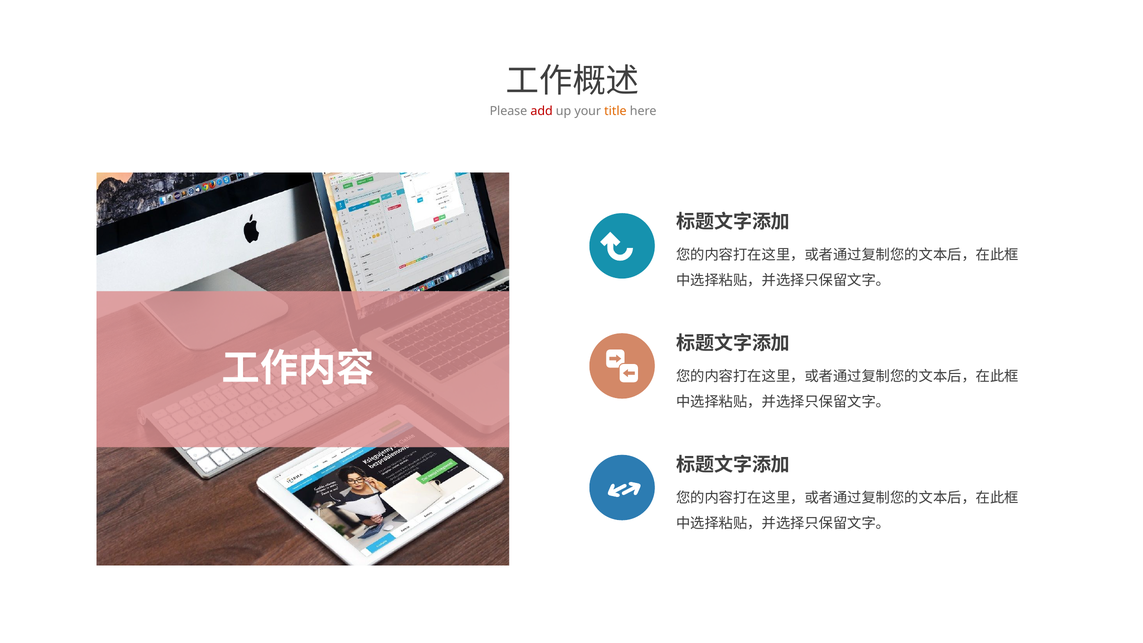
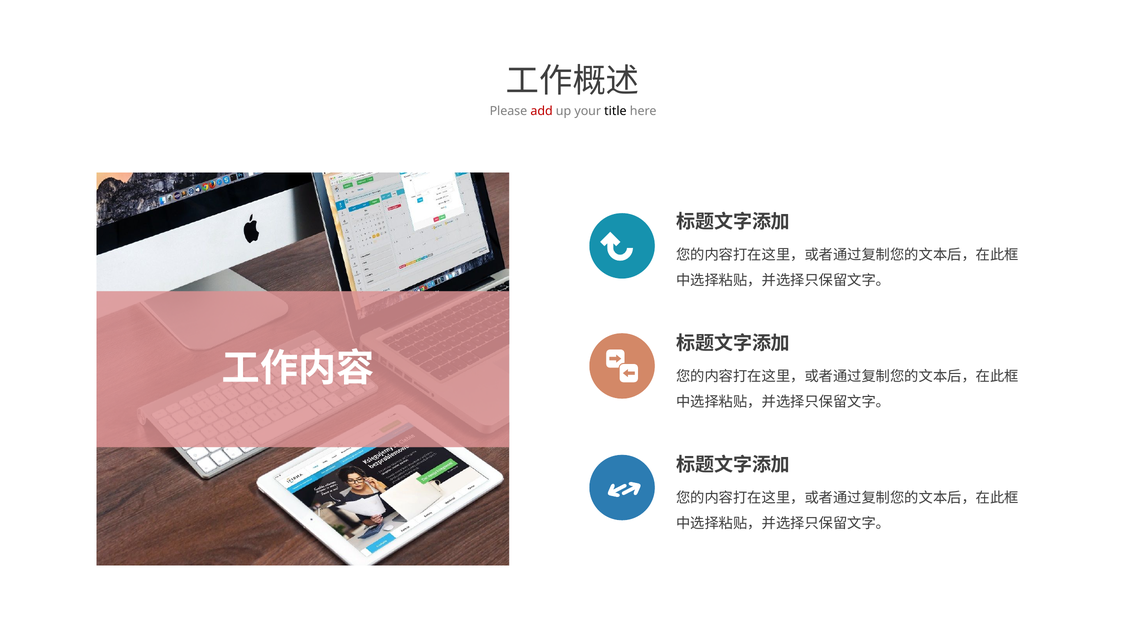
title colour: orange -> black (615, 111)
